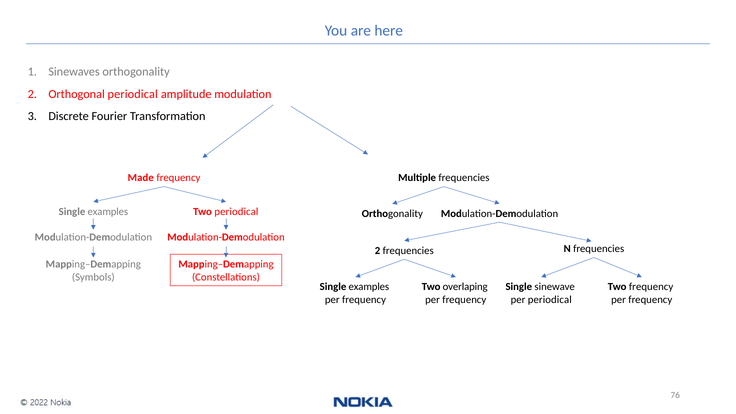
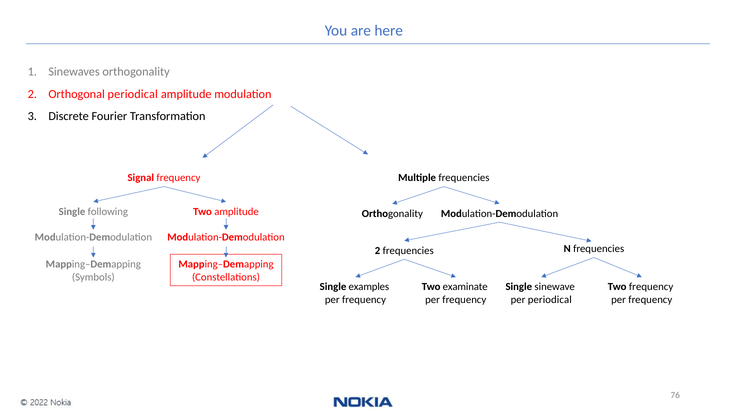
Made: Made -> Signal (141, 178)
examples: examples -> following (108, 212)
Two periodical: periodical -> amplitude (236, 212)
overlaping: overlaping -> examinate (465, 287)
